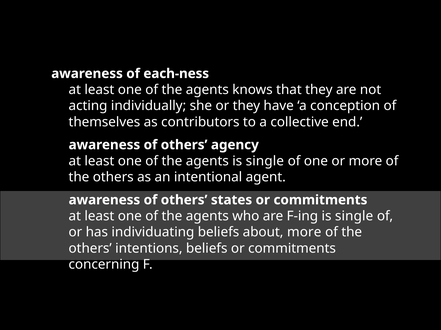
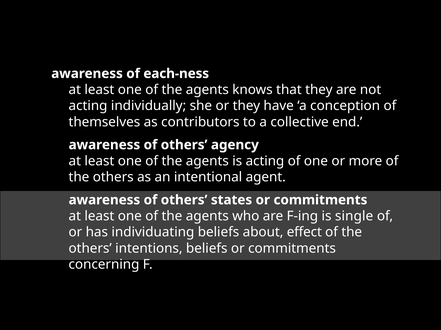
agents is single: single -> acting (265, 161)
about more: more -> effect (304, 233)
